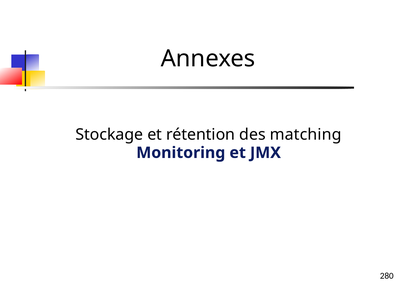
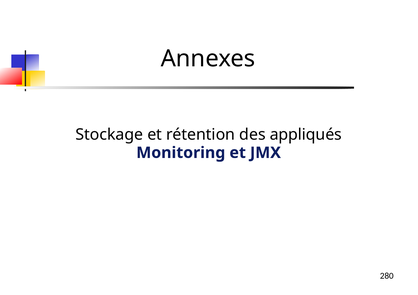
matching: matching -> appliqués (306, 135)
